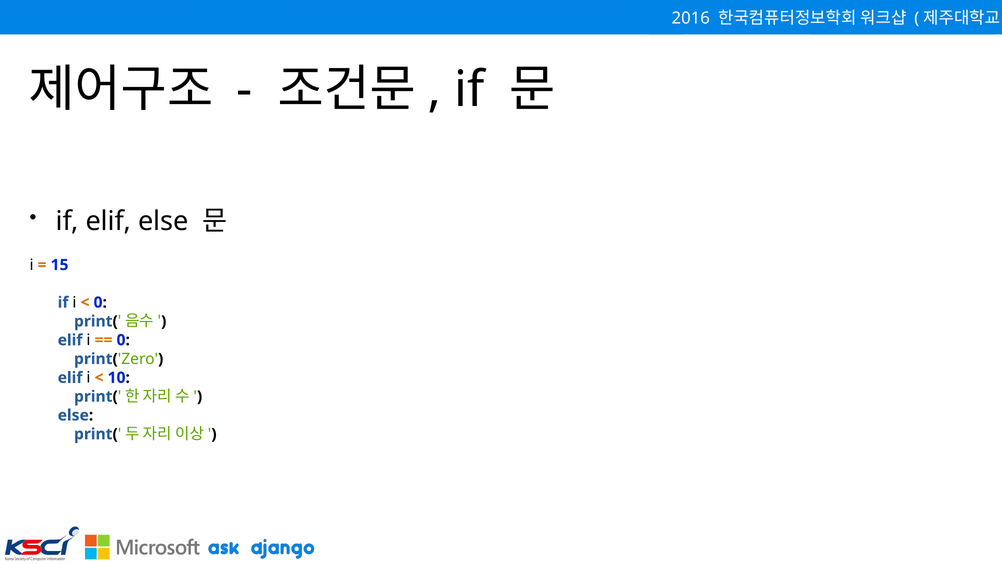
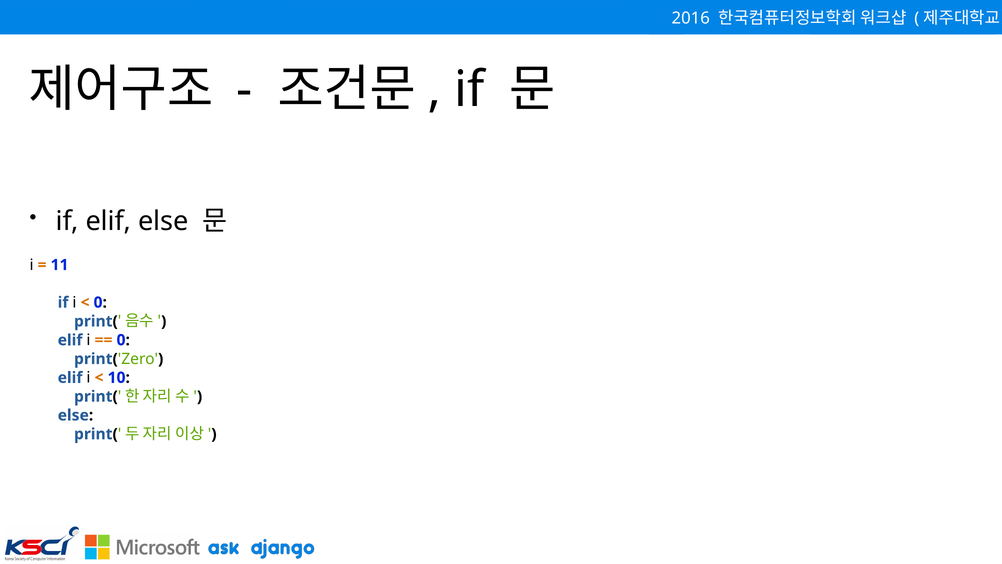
15: 15 -> 11 (60, 265)
